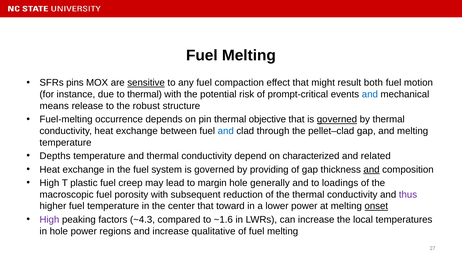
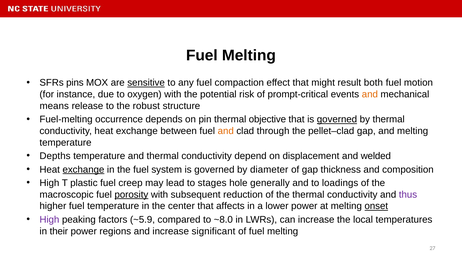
to thermal: thermal -> oxygen (144, 94)
and colour: blue -> orange (370, 94)
and colour: blue -> orange (226, 131)
characterized: characterized -> displacement (311, 156)
related: related -> welded (376, 156)
exchange underline: none -> present (83, 169)
providing: providing -> diameter (269, 169)
and underline: present -> none (372, 169)
margin: margin -> stages (212, 183)
porosity underline: none -> present (131, 194)
toward: toward -> affects (230, 206)
~4.3: ~4.3 -> ~5.9 (142, 219)
~1.6: ~1.6 -> ~8.0 (223, 219)
in hole: hole -> their (59, 231)
qualitative: qualitative -> significant (214, 231)
